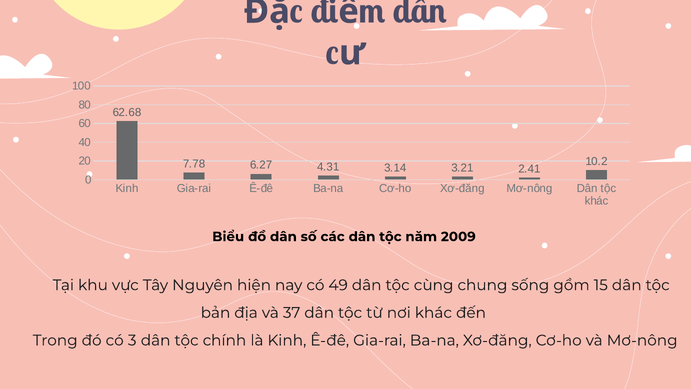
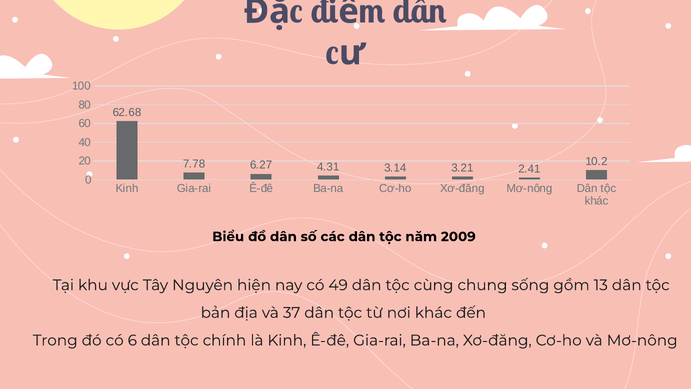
15: 15 -> 13 (601, 285)
3: 3 -> 6 (132, 340)
